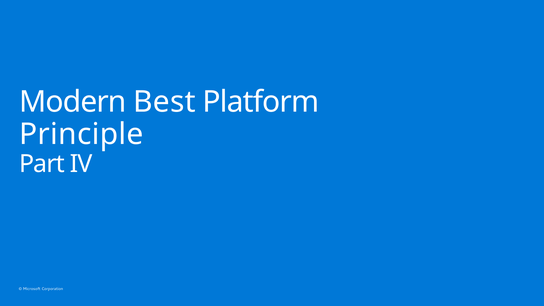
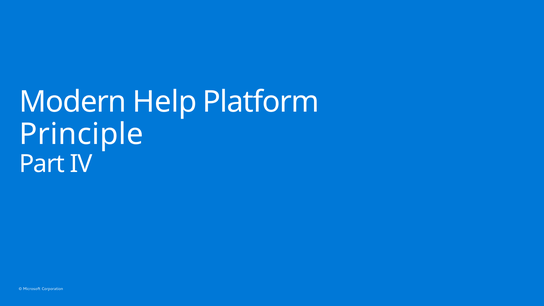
Best: Best -> Help (165, 102)
